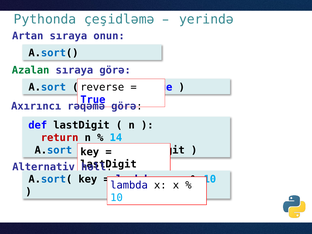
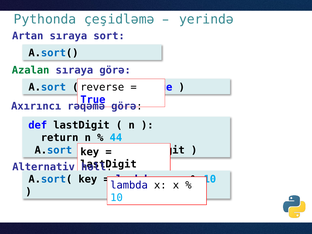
onun: onun -> sort (109, 36)
return colour: red -> black (60, 138)
14: 14 -> 44 (116, 138)
